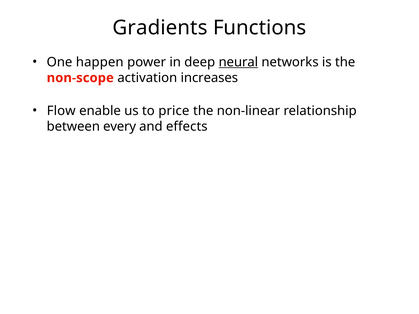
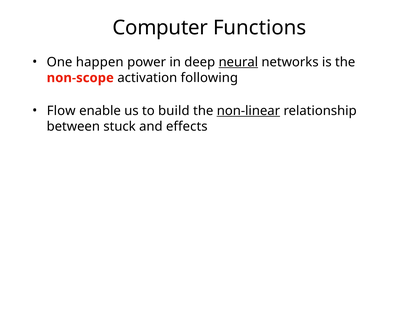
Gradients: Gradients -> Computer (160, 28)
increases: increases -> following (209, 78)
price: price -> build (174, 111)
non-linear underline: none -> present (248, 111)
every: every -> stuck (120, 127)
